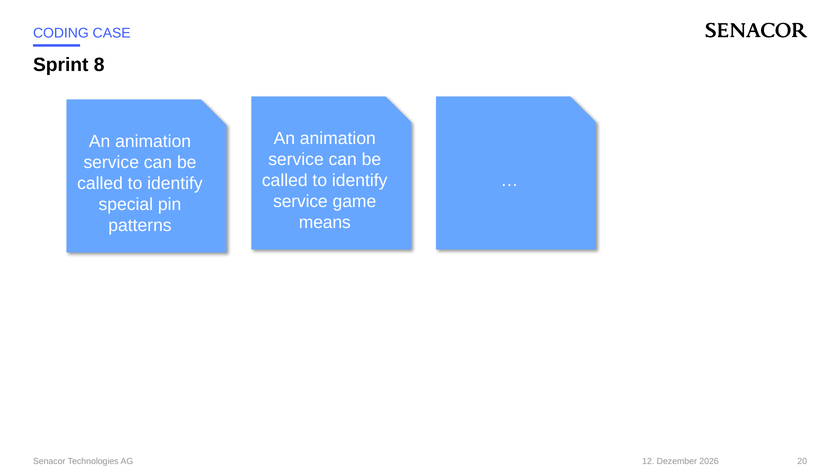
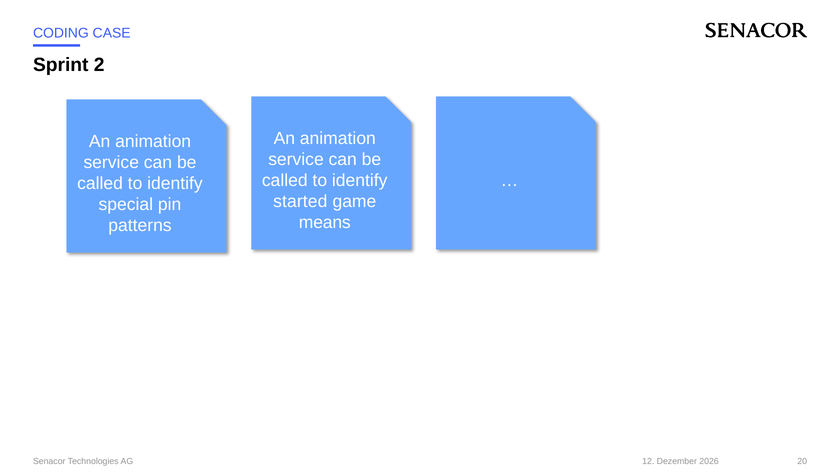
8: 8 -> 2 (99, 65)
service: service -> started (300, 201)
